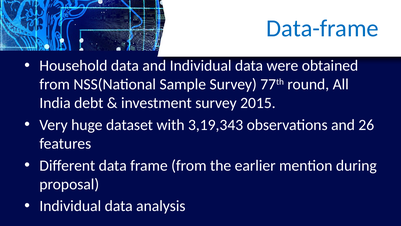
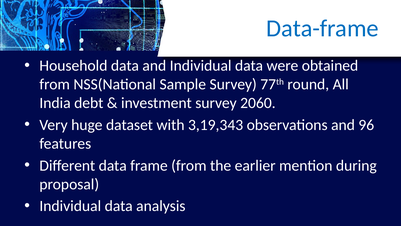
2015: 2015 -> 2060 (258, 103)
26: 26 -> 96 (366, 125)
